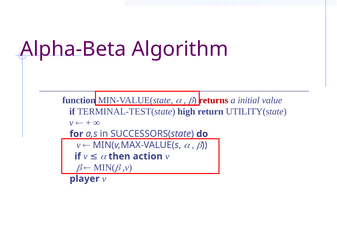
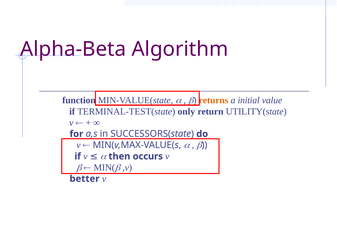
returns colour: red -> orange (214, 101)
high: high -> only (186, 112)
action: action -> occurs (148, 157)
player: player -> better (85, 179)
